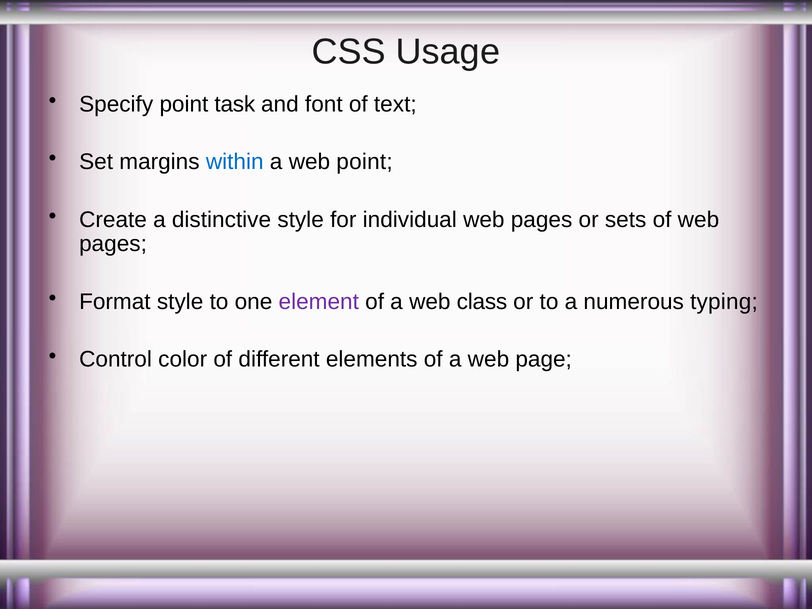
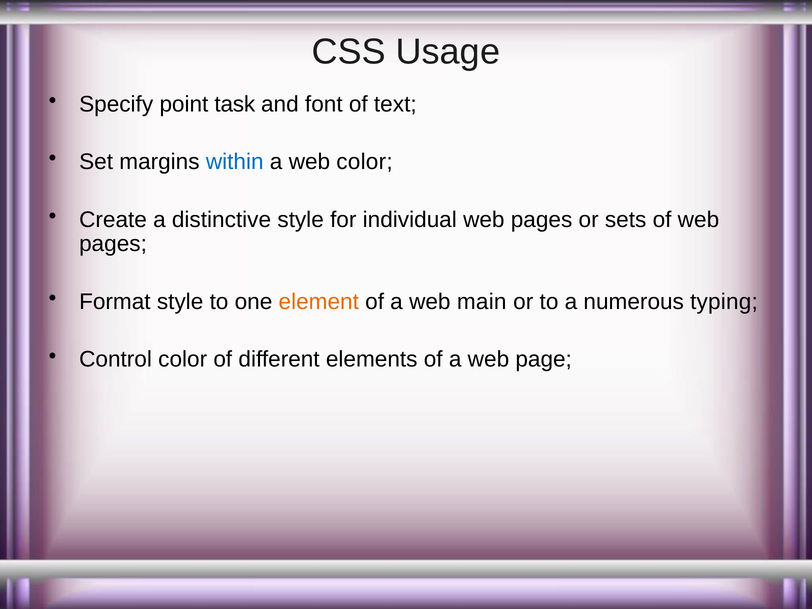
web point: point -> color (364, 162)
element colour: purple -> orange (319, 302)
class: class -> main (482, 302)
